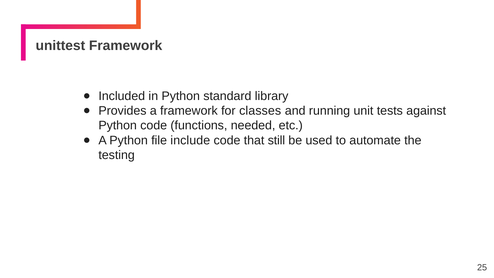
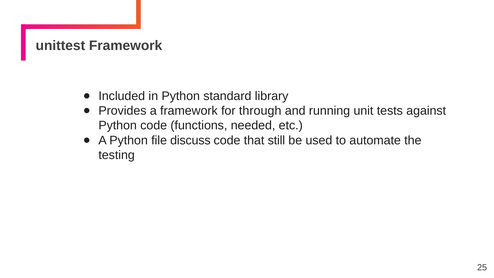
classes: classes -> through (260, 111)
include: include -> discuss (190, 140)
